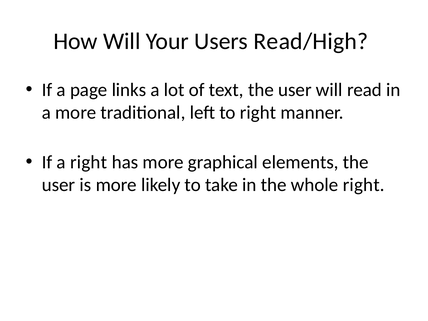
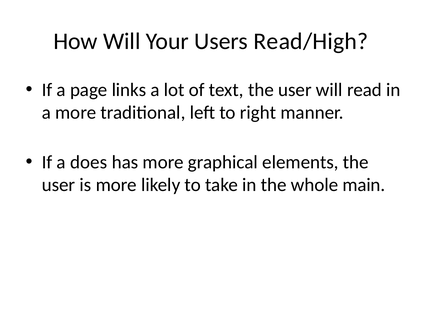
a right: right -> does (89, 162)
whole right: right -> main (364, 185)
